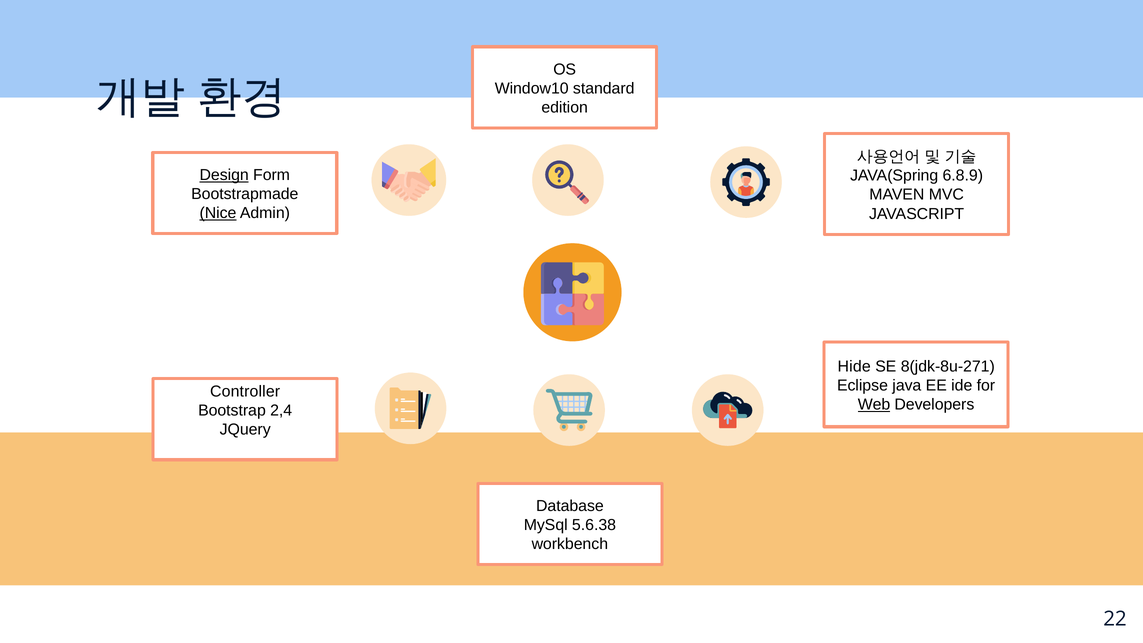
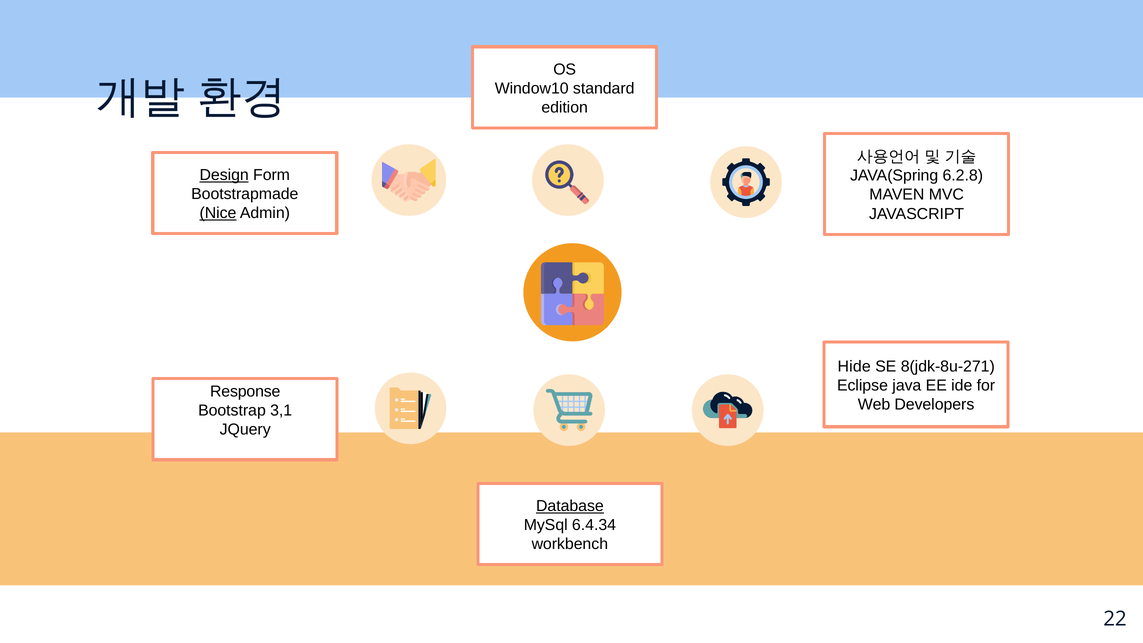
6.8.9: 6.8.9 -> 6.2.8 (963, 176)
Controller: Controller -> Response (245, 392)
Web underline: present -> none (874, 405)
2,4: 2,4 -> 3,1 (281, 411)
Database underline: none -> present (570, 506)
5.6.38: 5.6.38 -> 6.4.34 (594, 525)
